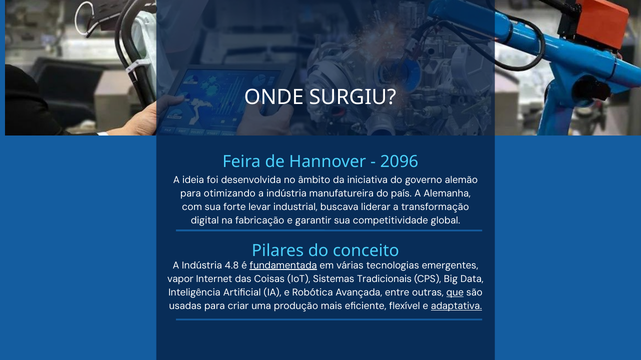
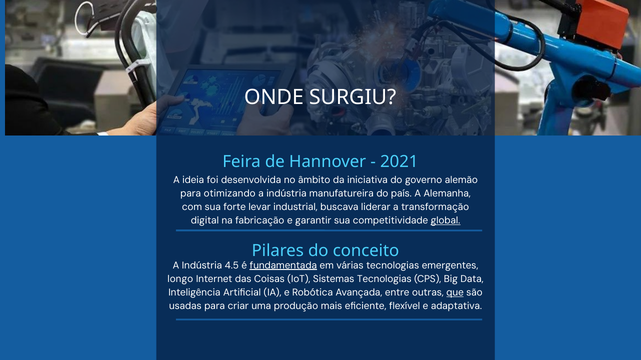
2096: 2096 -> 2021 (399, 162)
global underline: none -> present (445, 221)
4.8: 4.8 -> 4.5 (232, 266)
vapor: vapor -> longo (180, 279)
Sistemas Tradicionais: Tradicionais -> Tecnologias (384, 279)
adaptativa underline: present -> none (456, 307)
